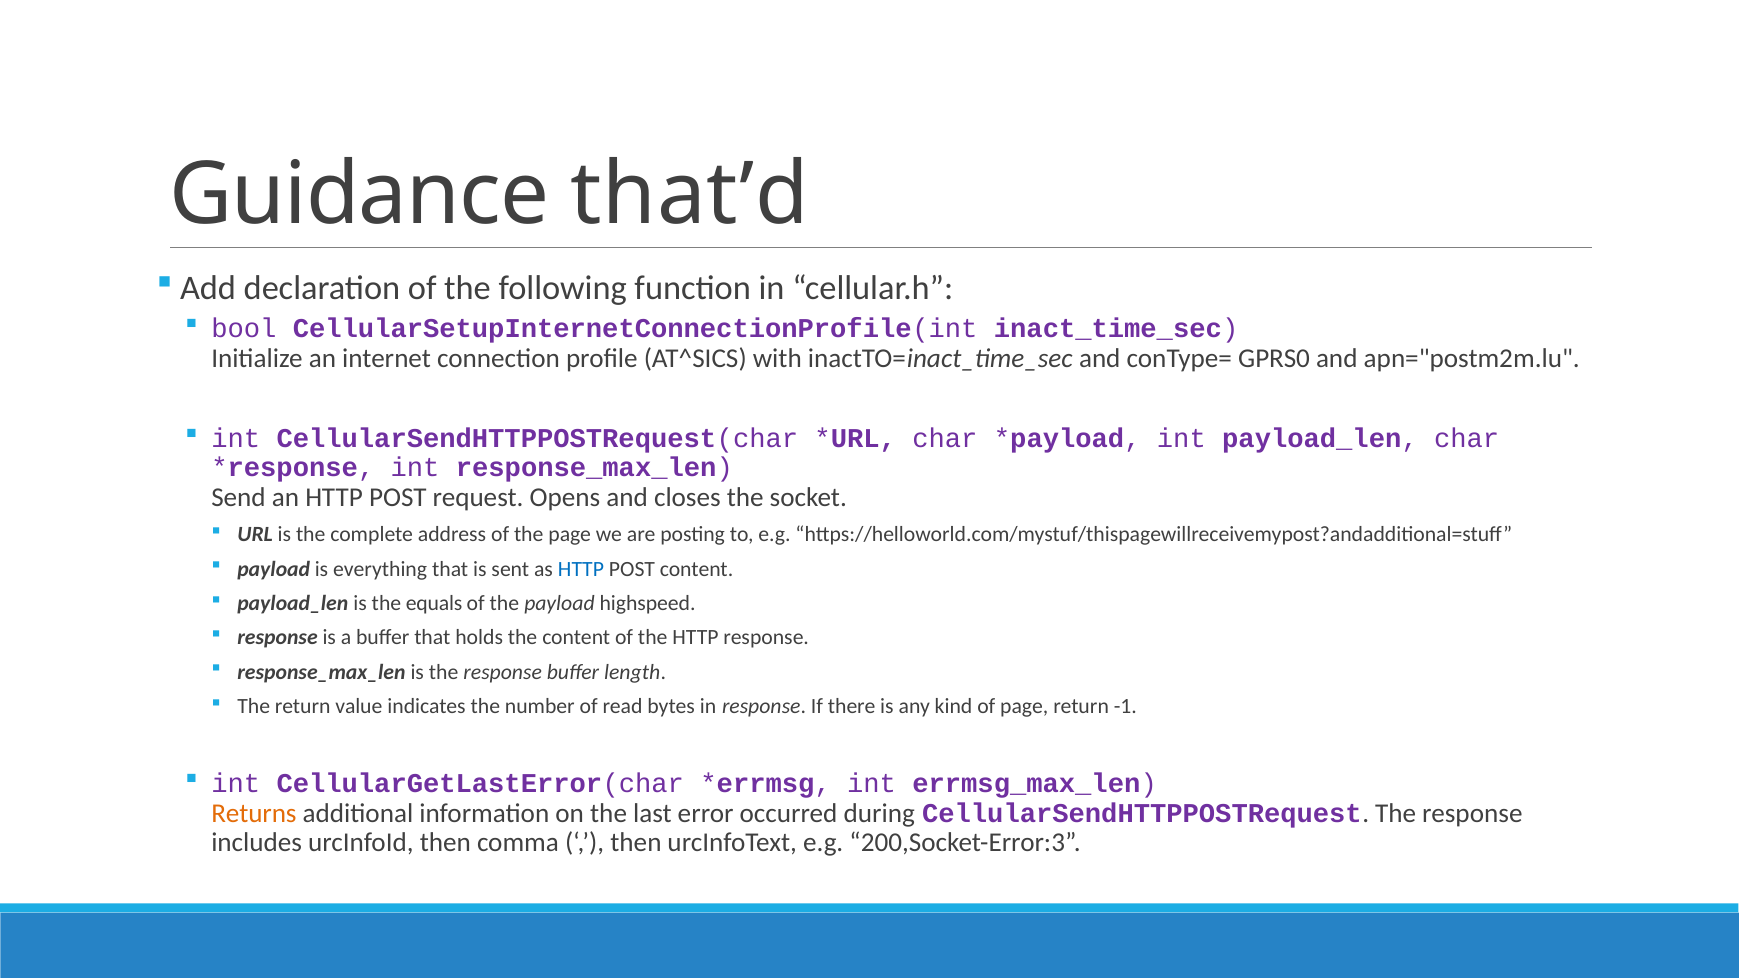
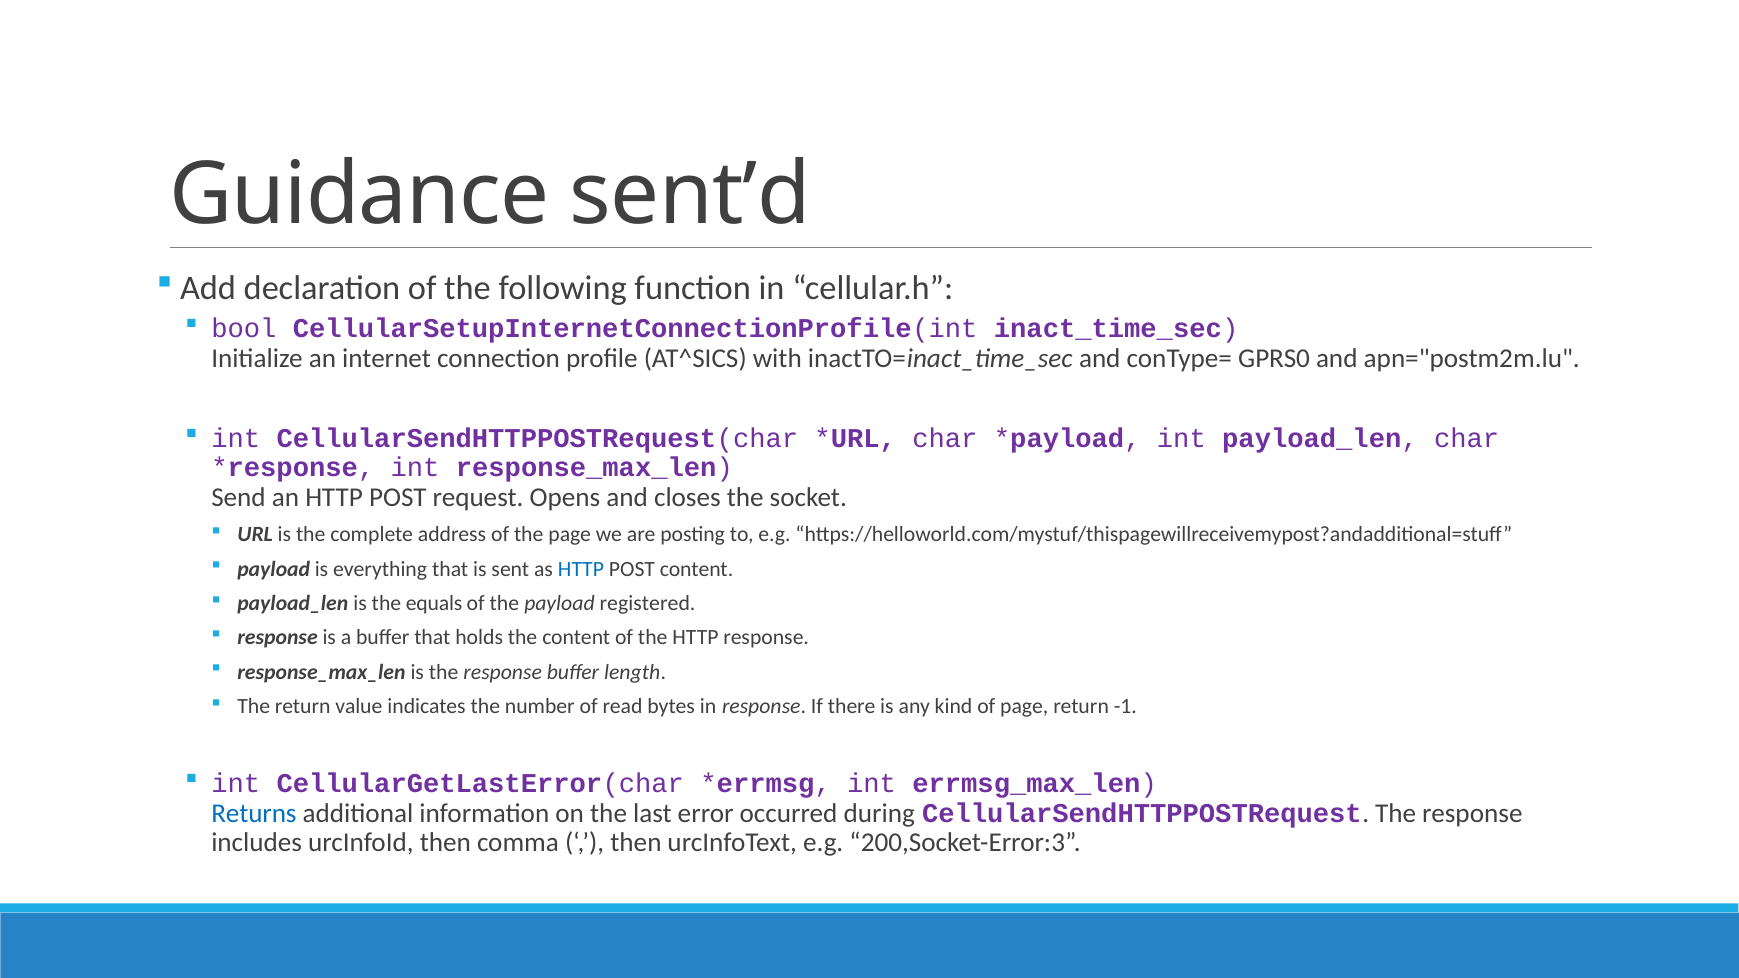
that’d: that’d -> sent’d (690, 195)
highspeed: highspeed -> registered (647, 603)
Returns colour: orange -> blue (254, 813)
